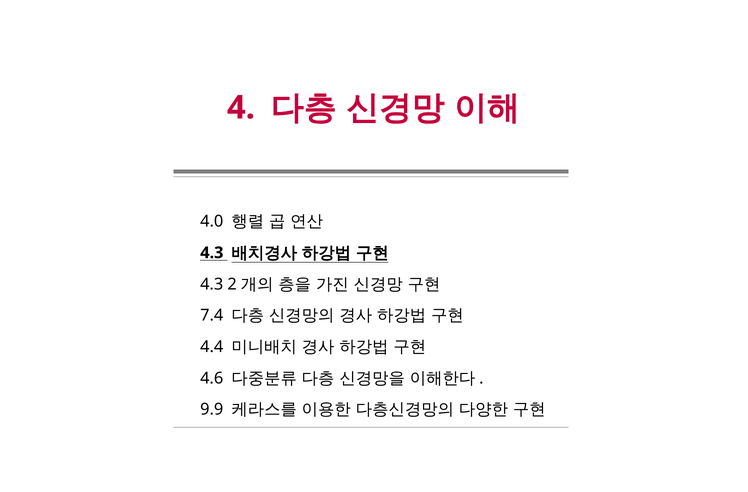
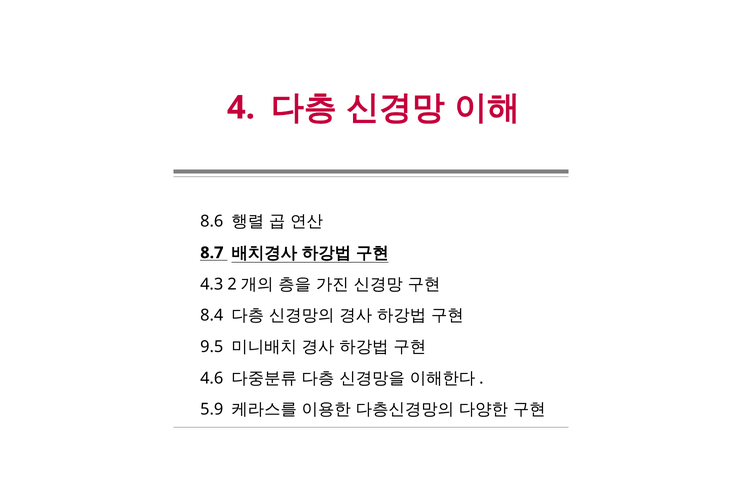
4.0: 4.0 -> 8.6 (212, 221)
4.3: 4.3 -> 8.7 (212, 252)
7.4: 7.4 -> 8.4 (212, 315)
4.4: 4.4 -> 9.5 (212, 346)
9.9: 9.9 -> 5.9 (212, 409)
